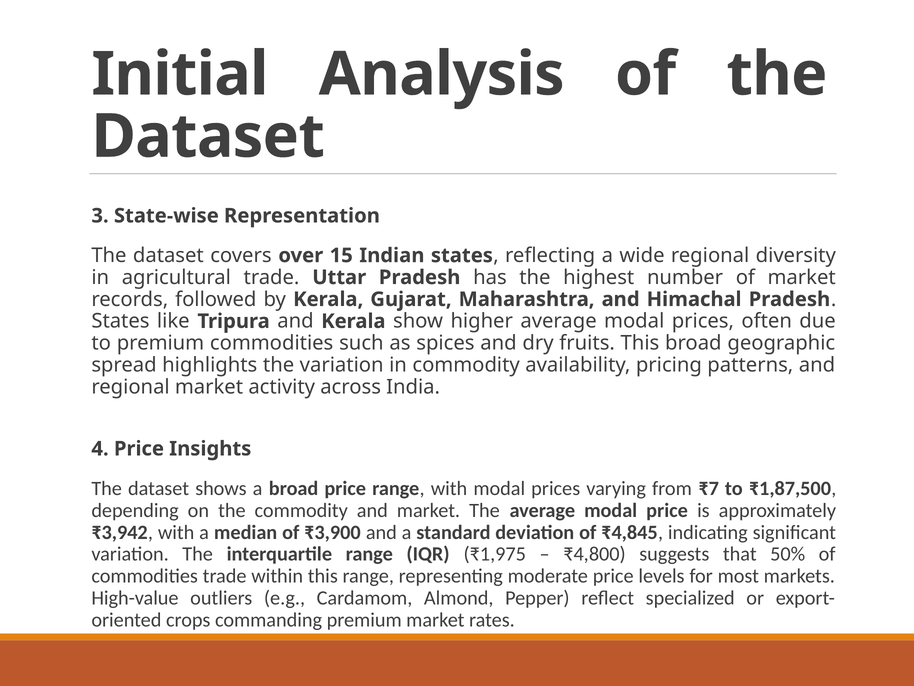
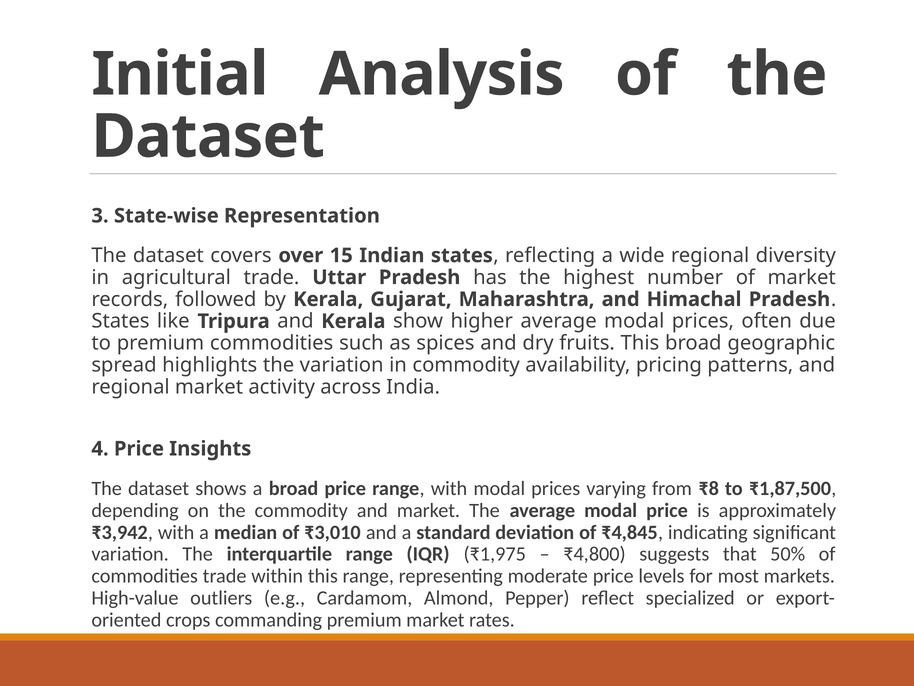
₹7: ₹7 -> ₹8 (709, 488)
₹3,900: ₹3,900 -> ₹3,010 (332, 532)
